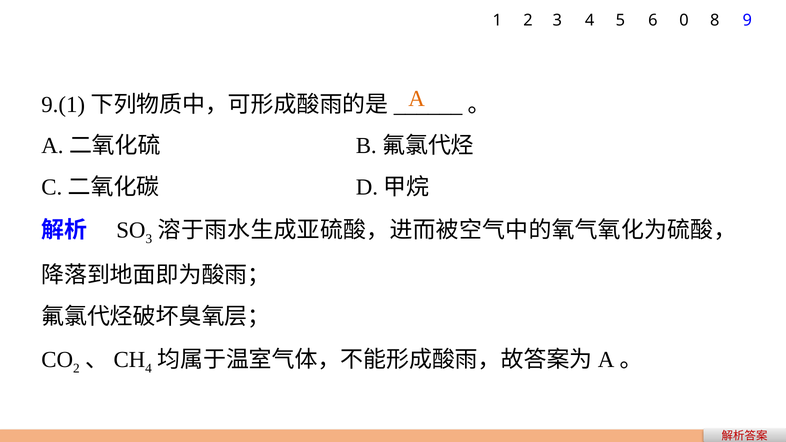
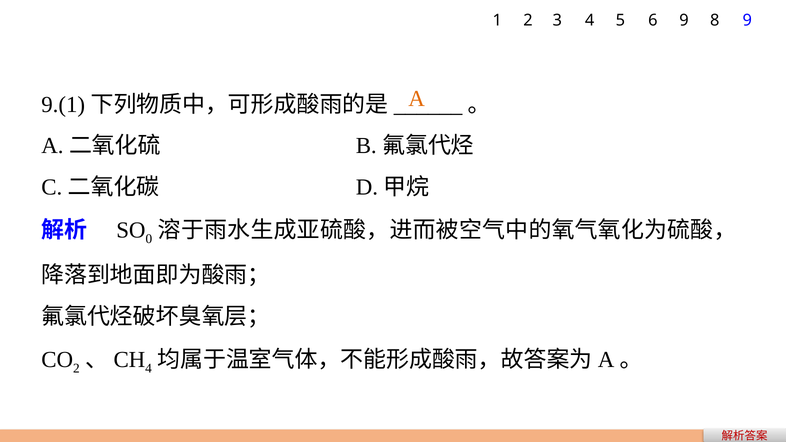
6 0: 0 -> 9 (684, 20)
3: 3 -> 0 (149, 239)
